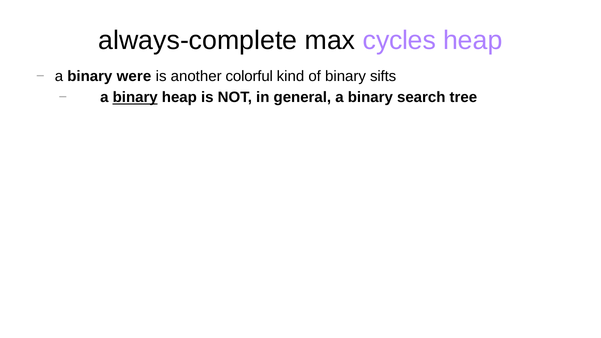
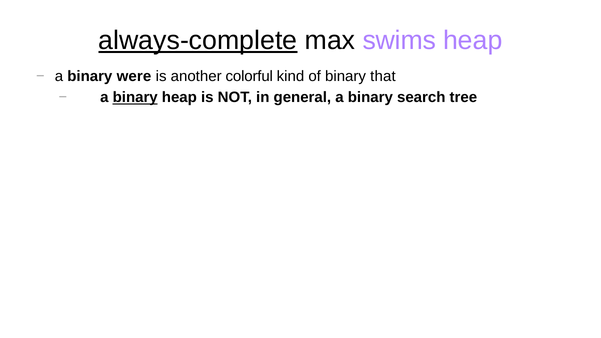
always-complete underline: none -> present (198, 41)
cycles: cycles -> swims (399, 41)
sifts: sifts -> that (383, 76)
